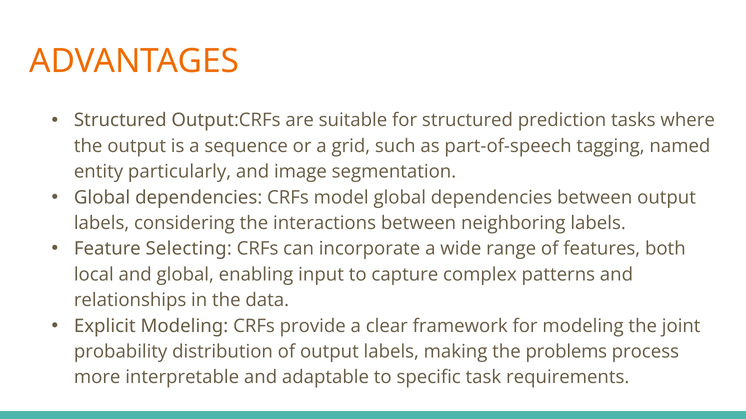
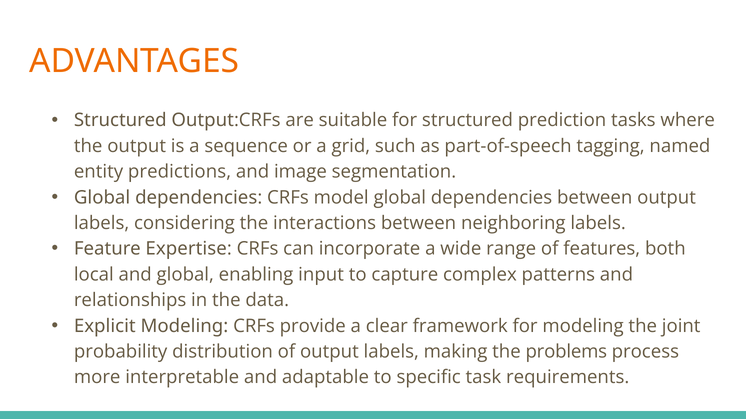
particularly: particularly -> predictions (180, 172)
Selecting: Selecting -> Expertise (186, 249)
